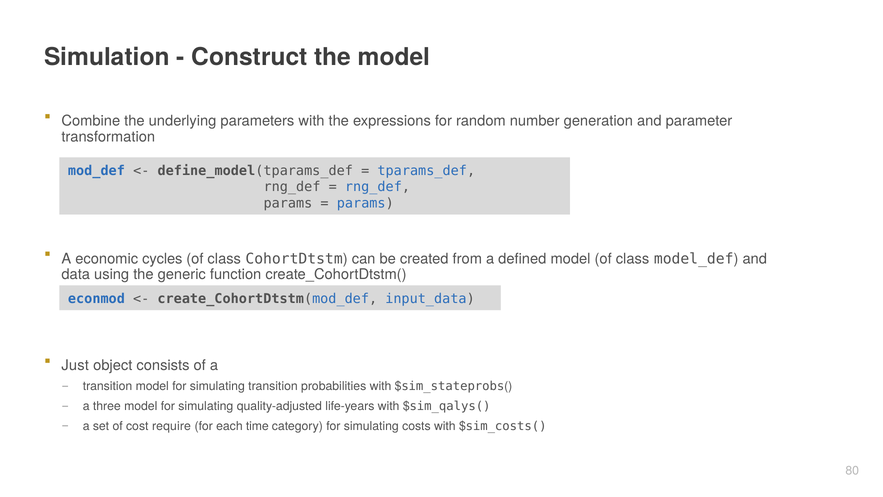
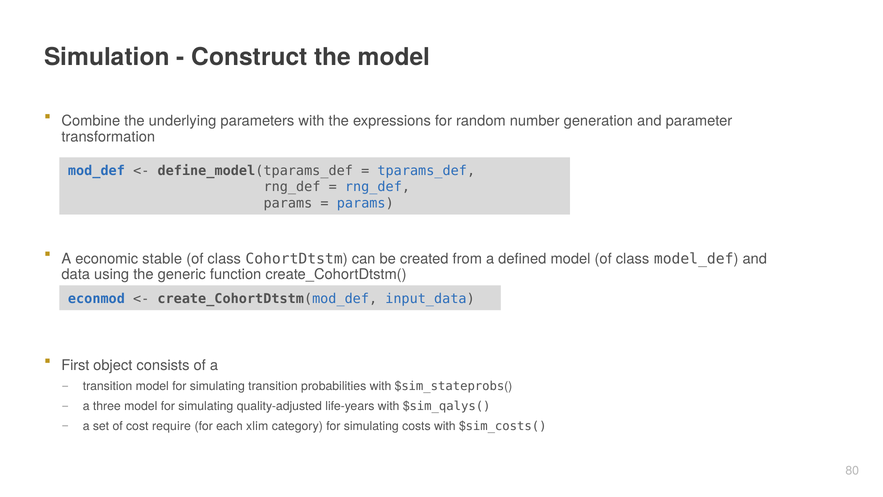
cycles: cycles -> stable (162, 259)
Just: Just -> First (75, 365)
time: time -> xlim (257, 426)
